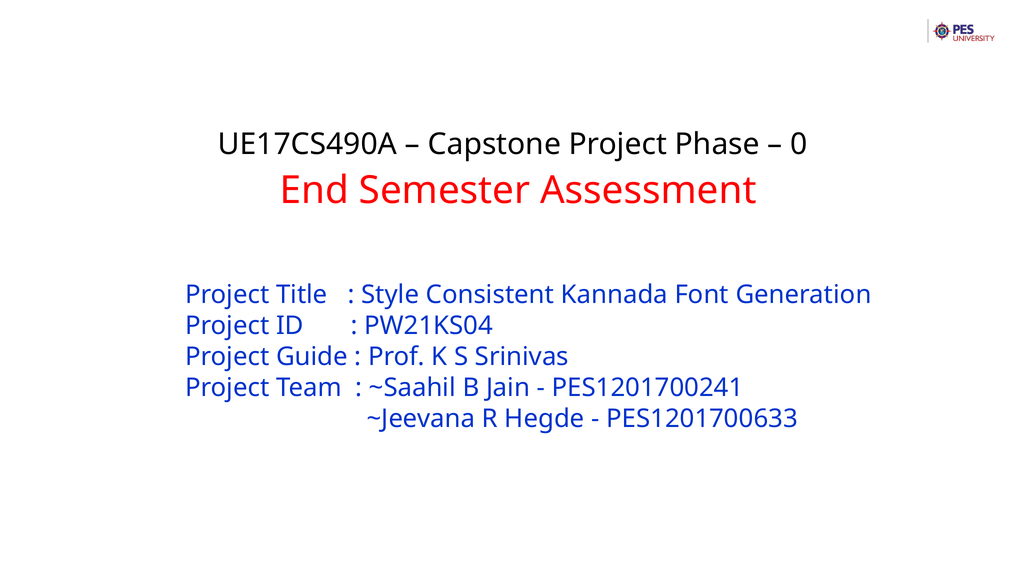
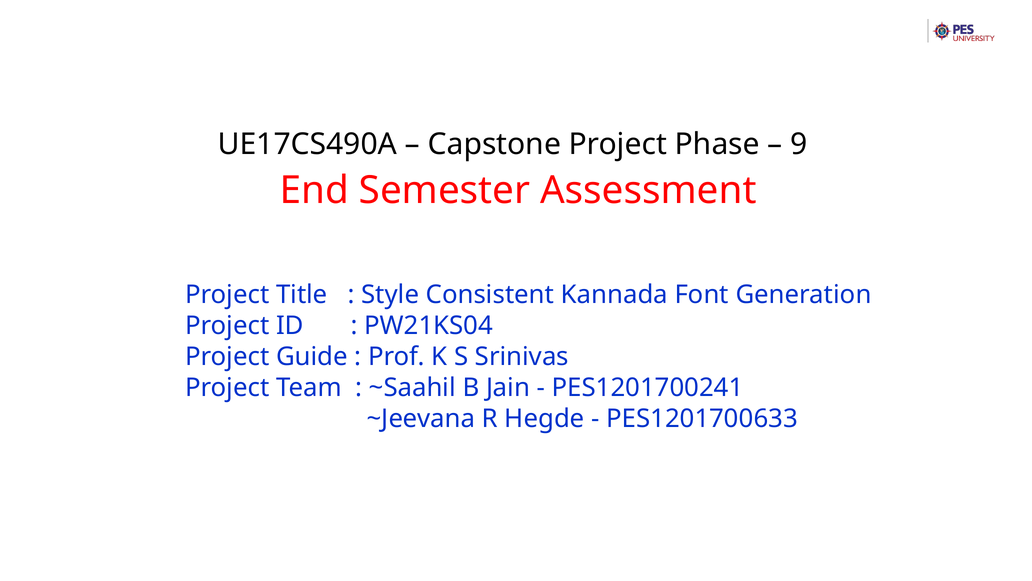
0: 0 -> 9 (799, 144)
